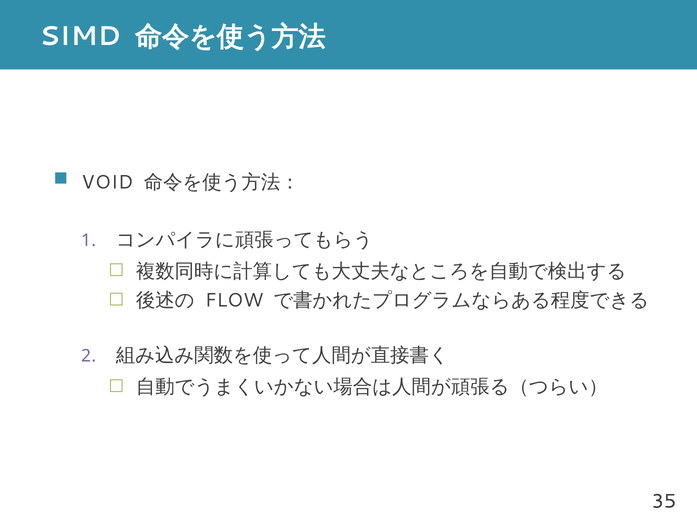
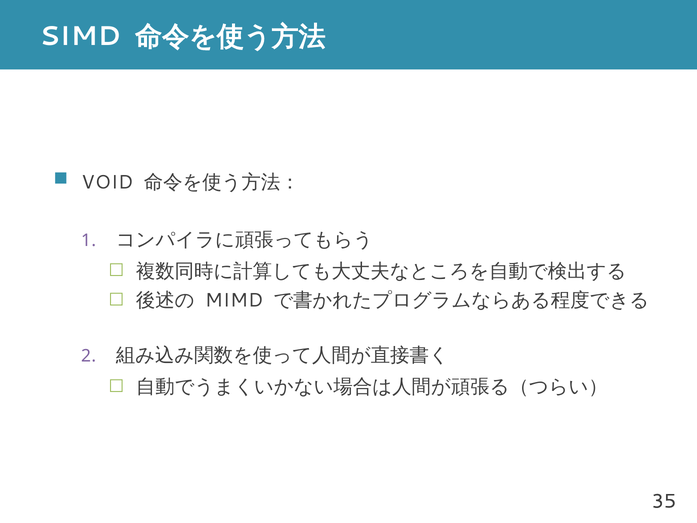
FLOW: FLOW -> MIMD (234, 300)
